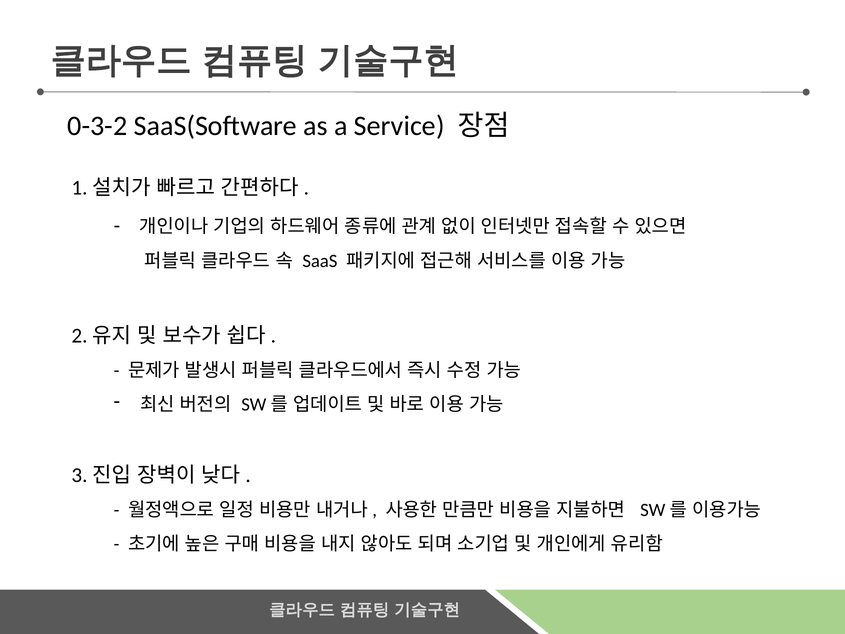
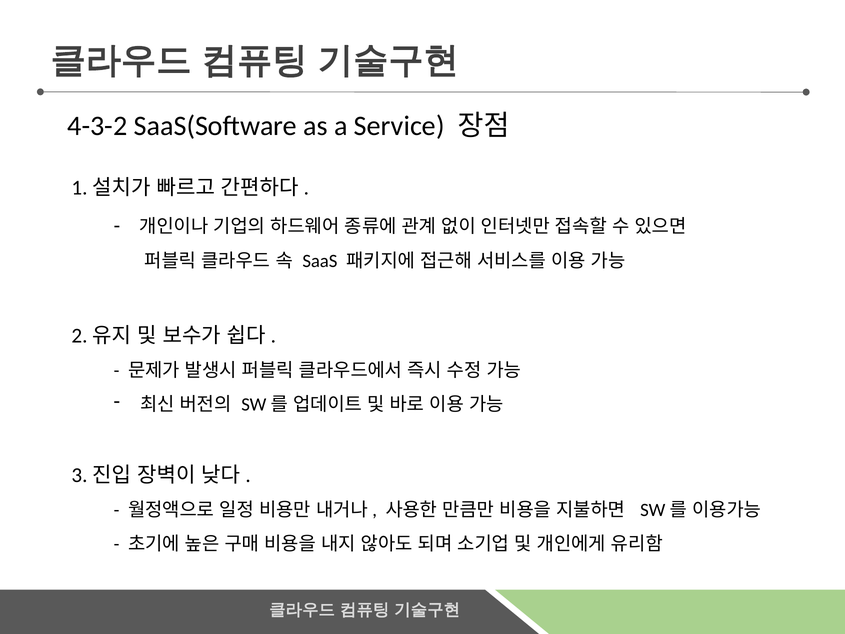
0-3-2: 0-3-2 -> 4-3-2 (97, 126)
